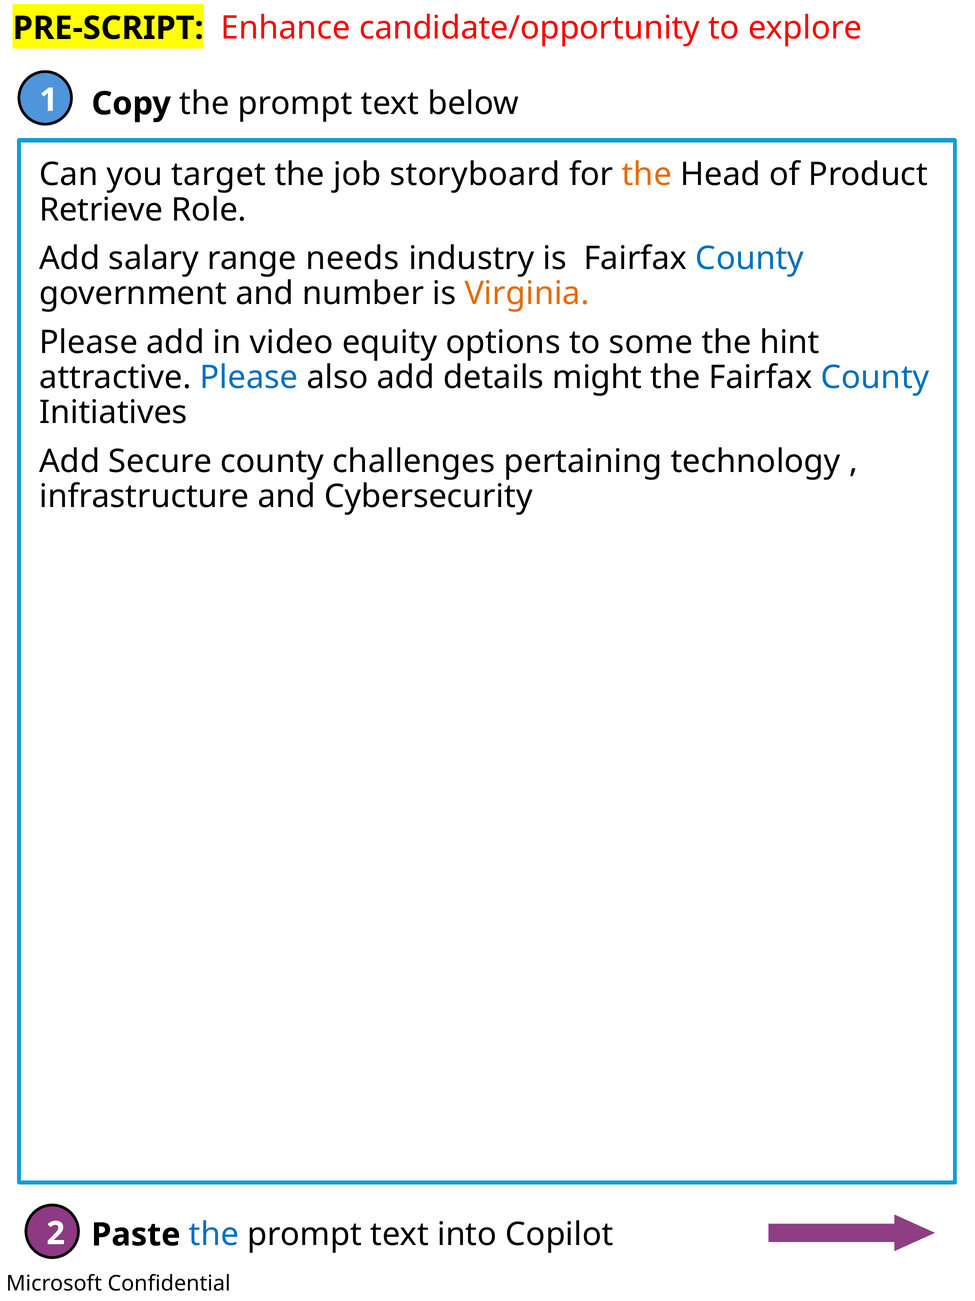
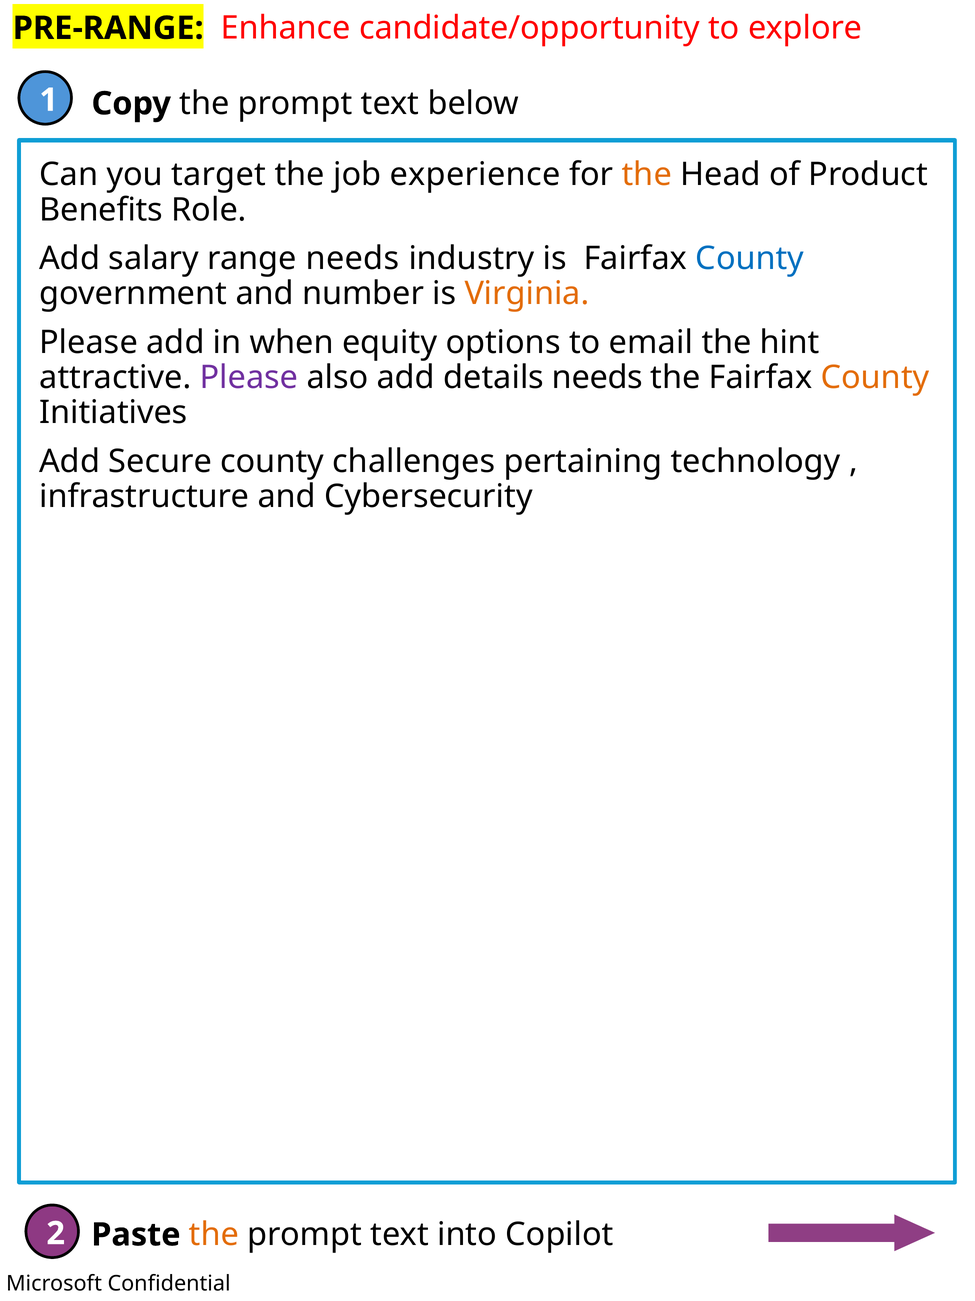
PRE-SCRIPT: PRE-SCRIPT -> PRE-RANGE (108, 28)
storyboard: storyboard -> experience (475, 175)
Retrieve: Retrieve -> Benefits (101, 210)
video: video -> when (292, 342)
some: some -> email (651, 342)
Please colour: blue -> purple (249, 377)
details might: might -> needs (597, 377)
County colour: blue -> orange (875, 377)
the colour: blue -> orange (214, 1234)
